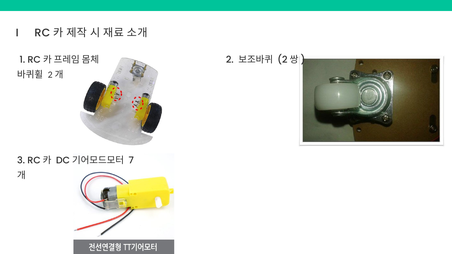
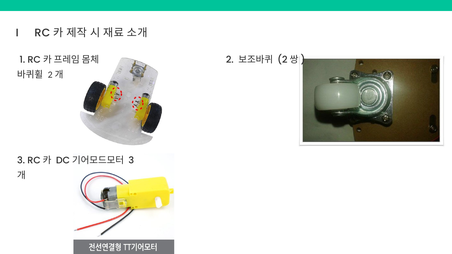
7: 7 -> 3 (131, 161)
